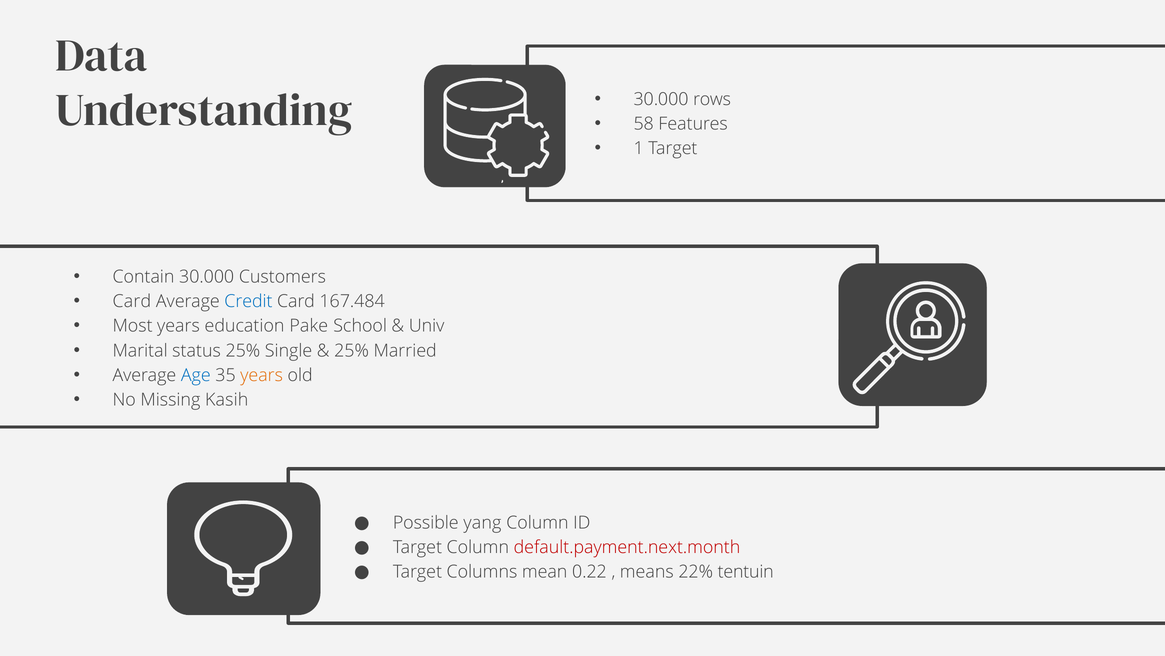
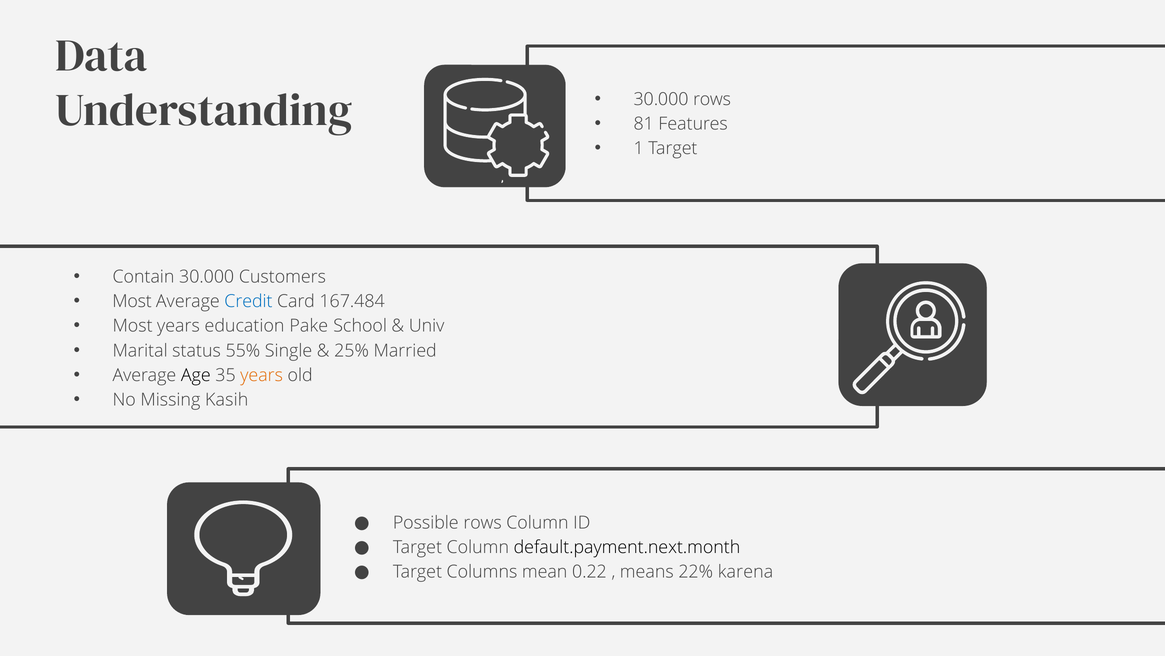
58: 58 -> 81 (644, 124)
Card: Card -> Most (132, 301)
status 25%: 25% -> 55% (243, 350)
Age colour: blue -> black (196, 375)
Possible yang: yang -> rows (483, 522)
default.payment.next.month colour: red -> black (627, 547)
tentuin: tentuin -> karena (746, 571)
